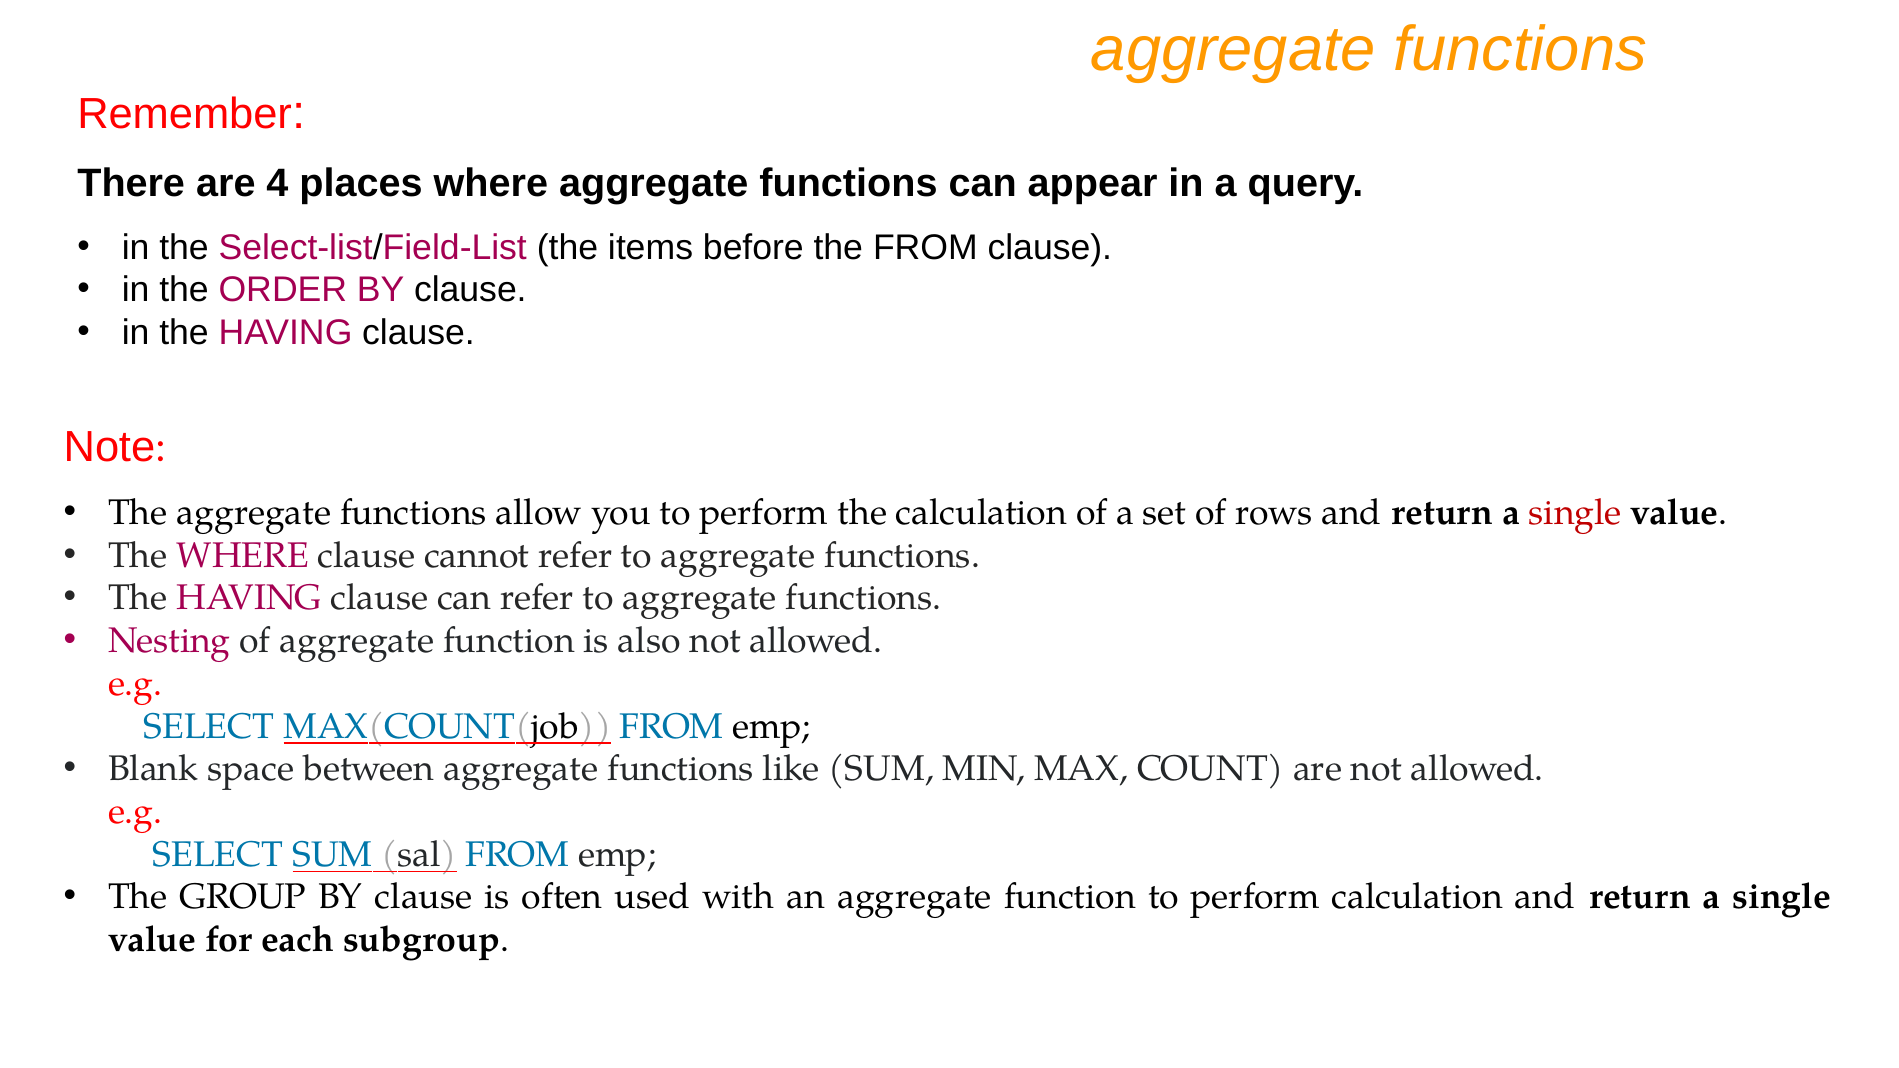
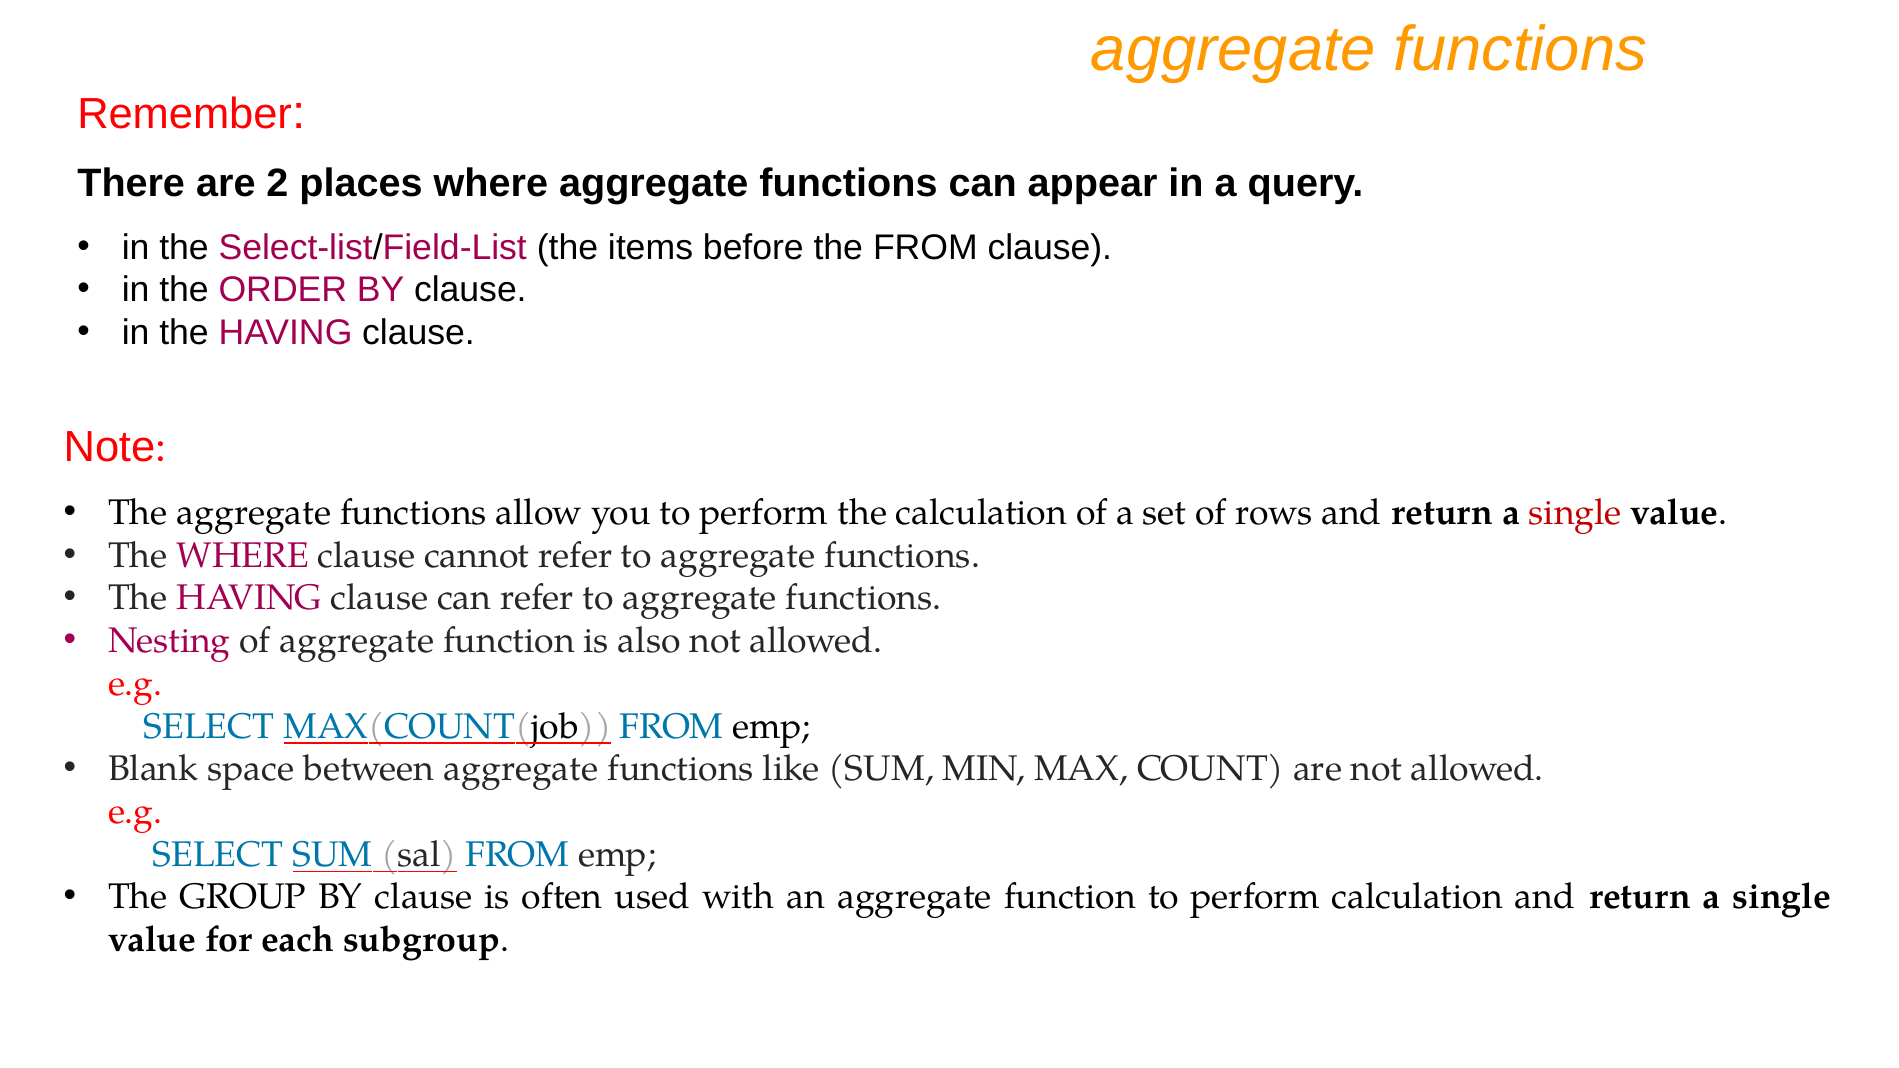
4: 4 -> 2 (277, 184)
